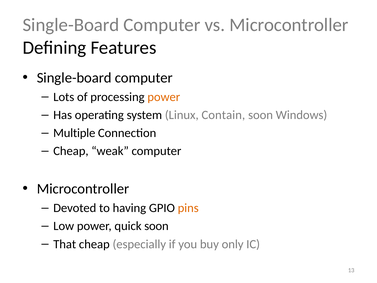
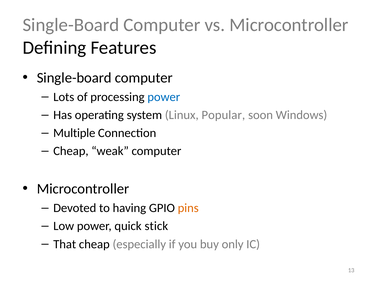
power colour: orange -> blue (164, 97)
Contain: Contain -> Popular (223, 115)
quick soon: soon -> stick (156, 226)
